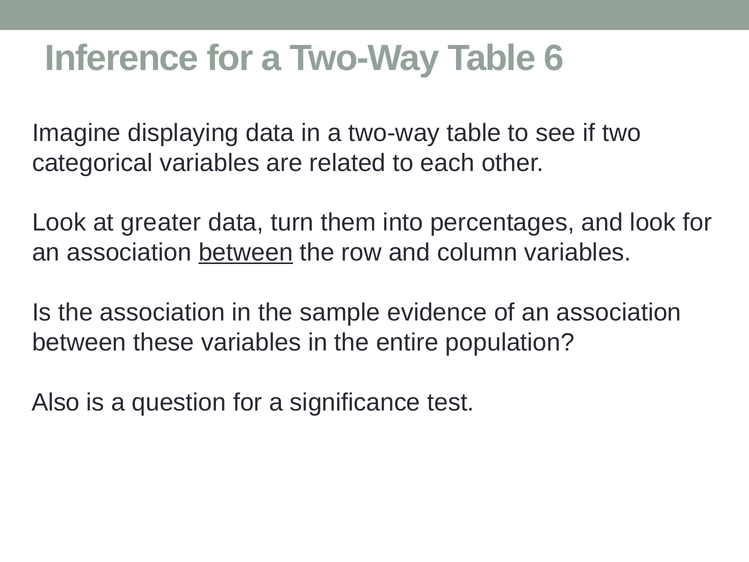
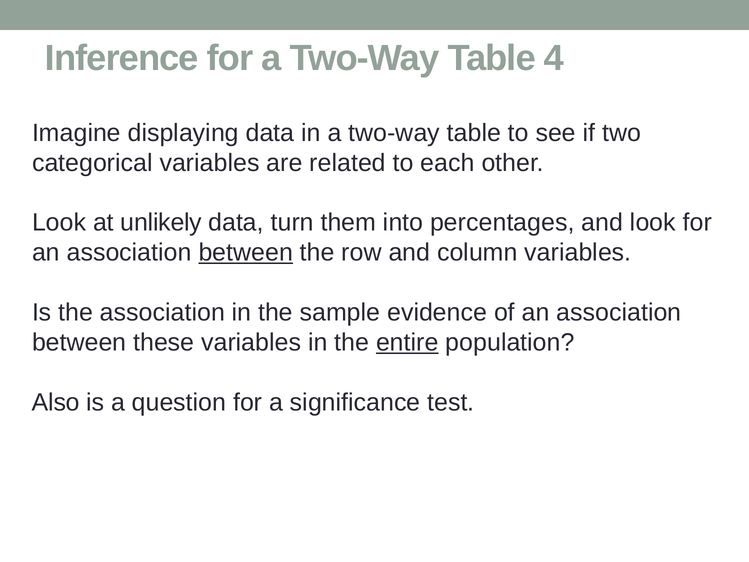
6: 6 -> 4 (554, 58)
greater: greater -> unlikely (161, 223)
entire underline: none -> present (407, 342)
